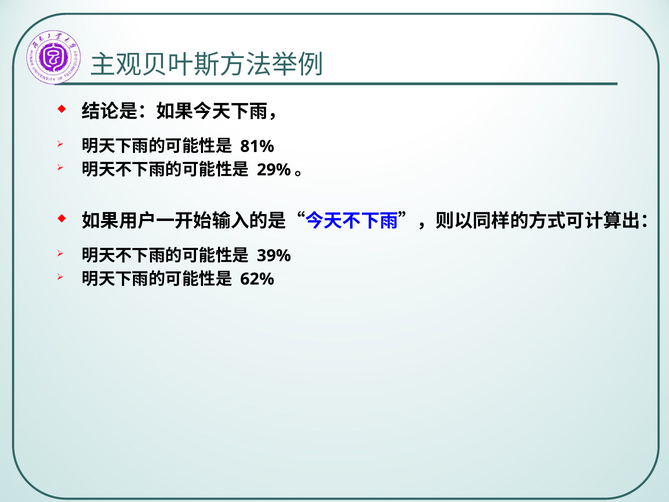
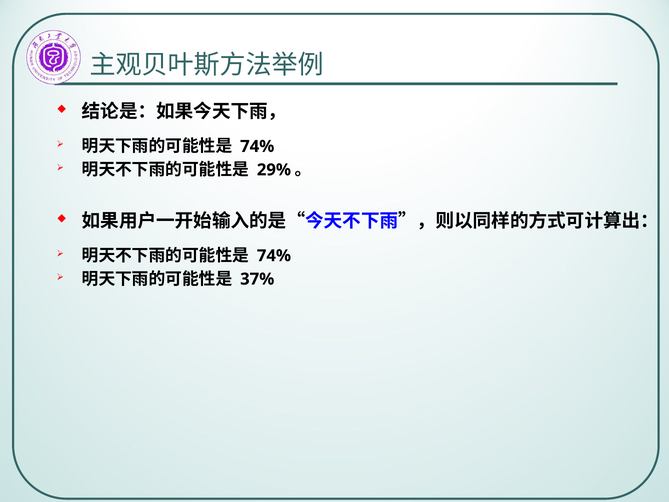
81%: 81% -> 74% (257, 146)
39%: 39% -> 74% (274, 256)
62%: 62% -> 37% (257, 279)
